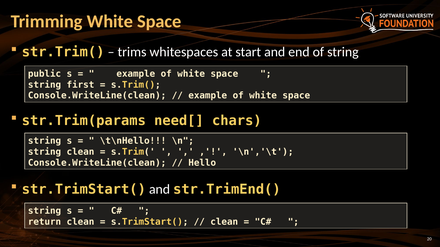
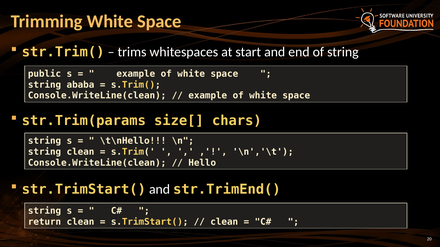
first: first -> ababa (80, 85)
need[: need[ -> size[ (179, 121)
